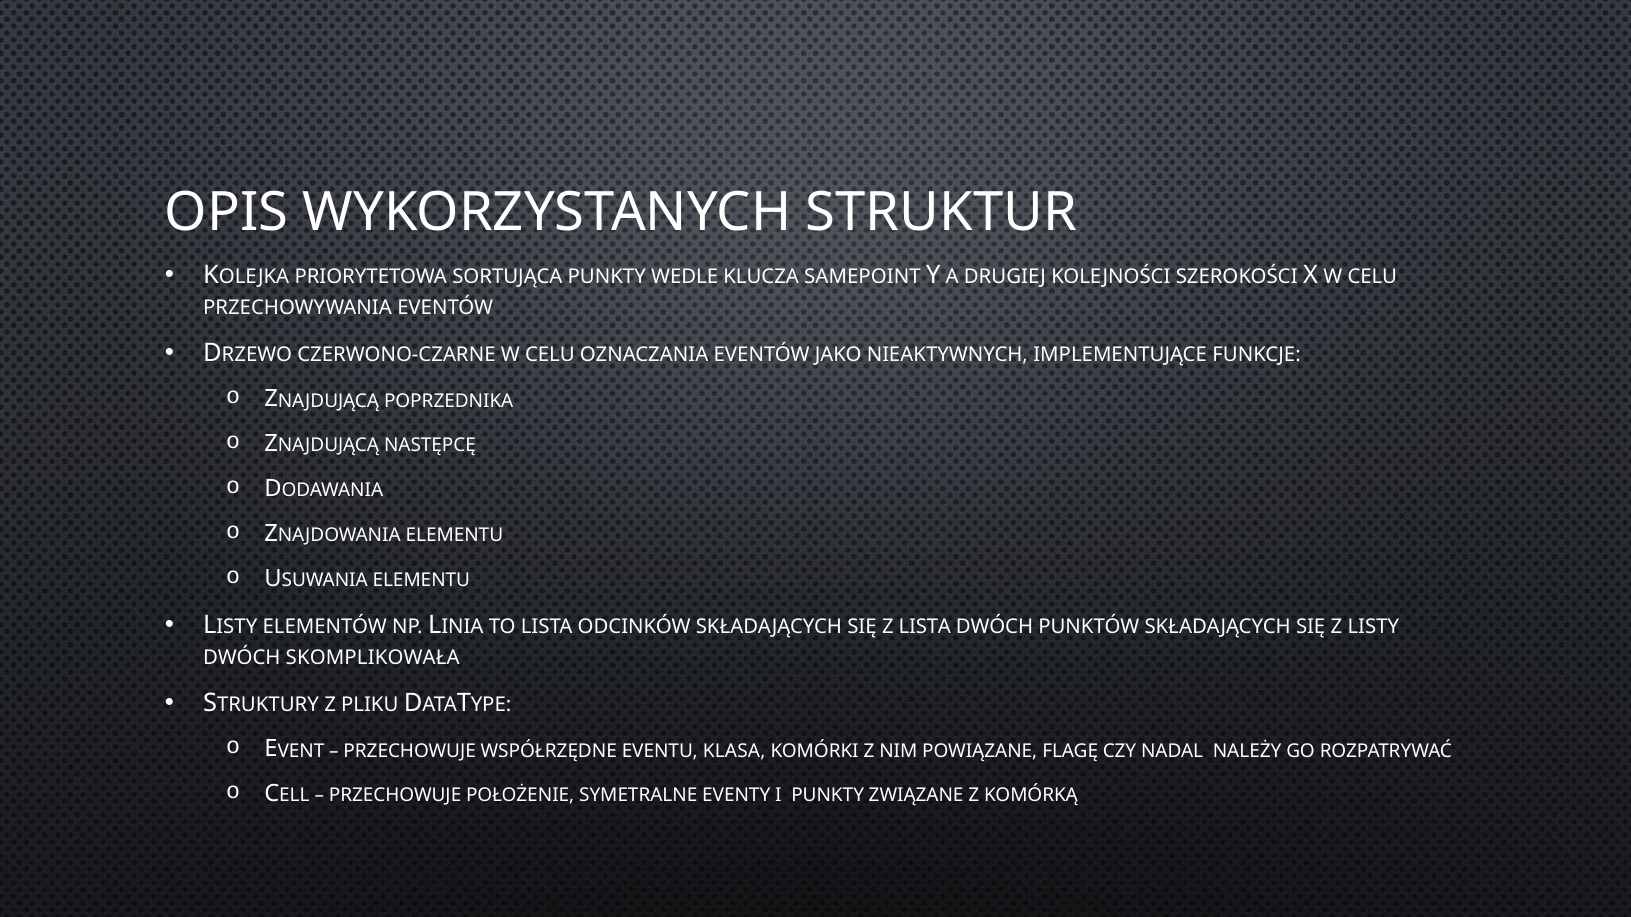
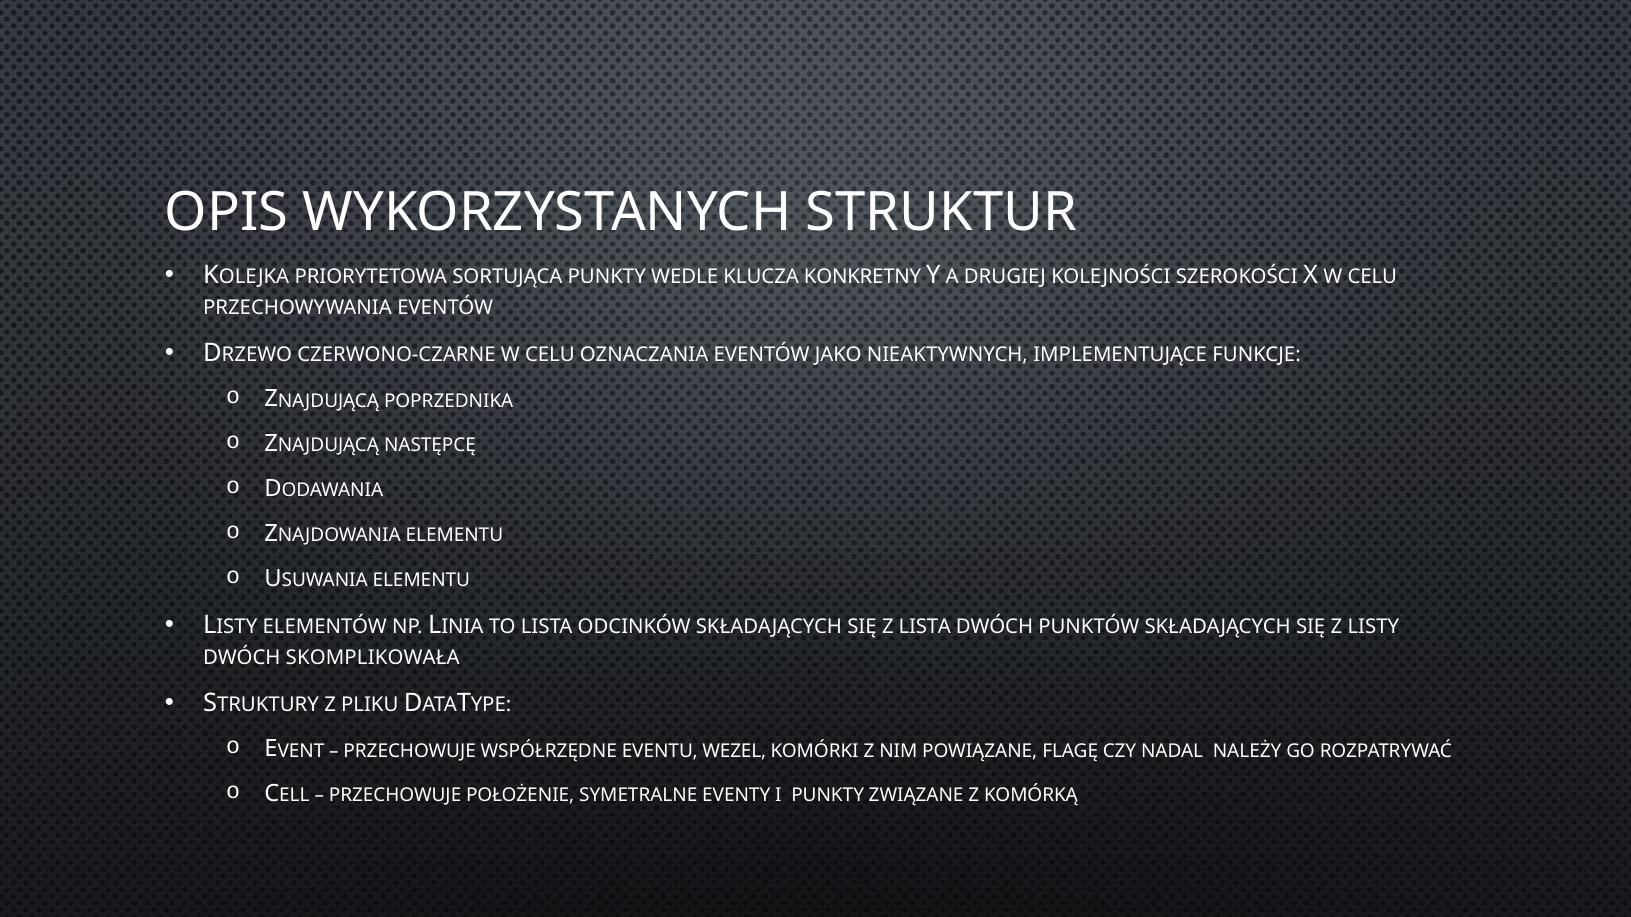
SAMEPOINT: SAMEPOINT -> KONKRETNY (863, 277)
KLASA: KLASA -> WEZEL (734, 751)
